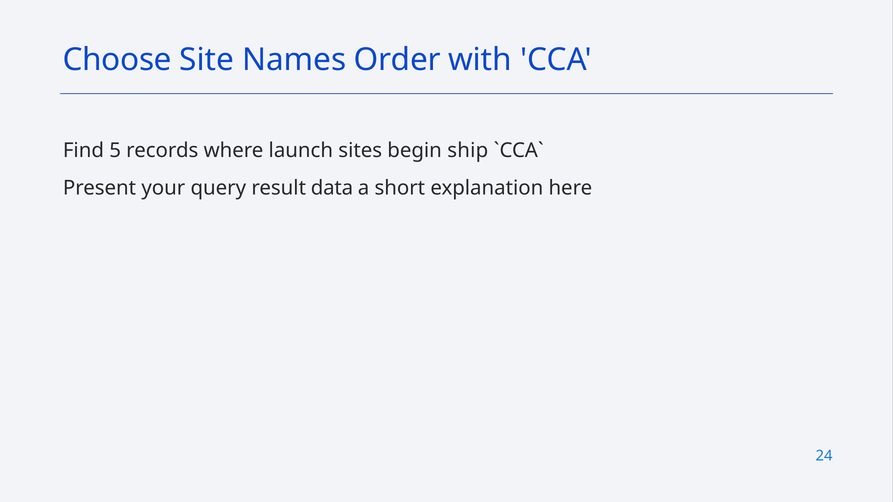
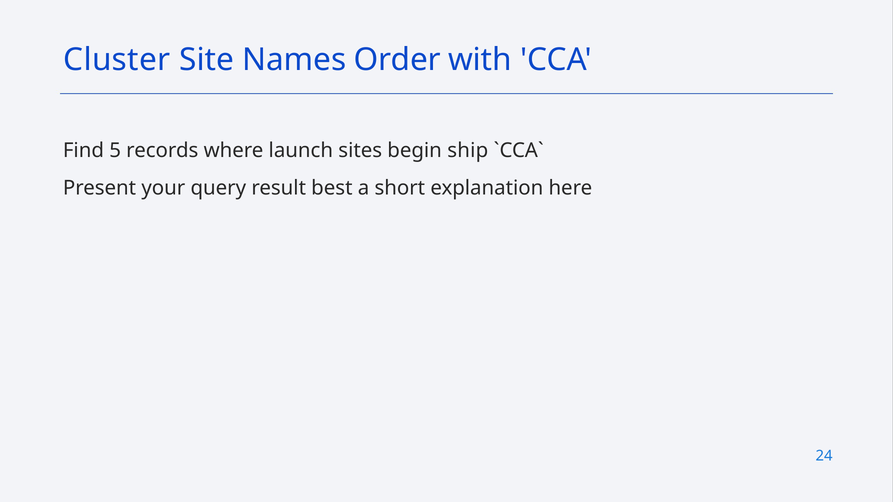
Choose: Choose -> Cluster (117, 60)
data: data -> best (332, 188)
